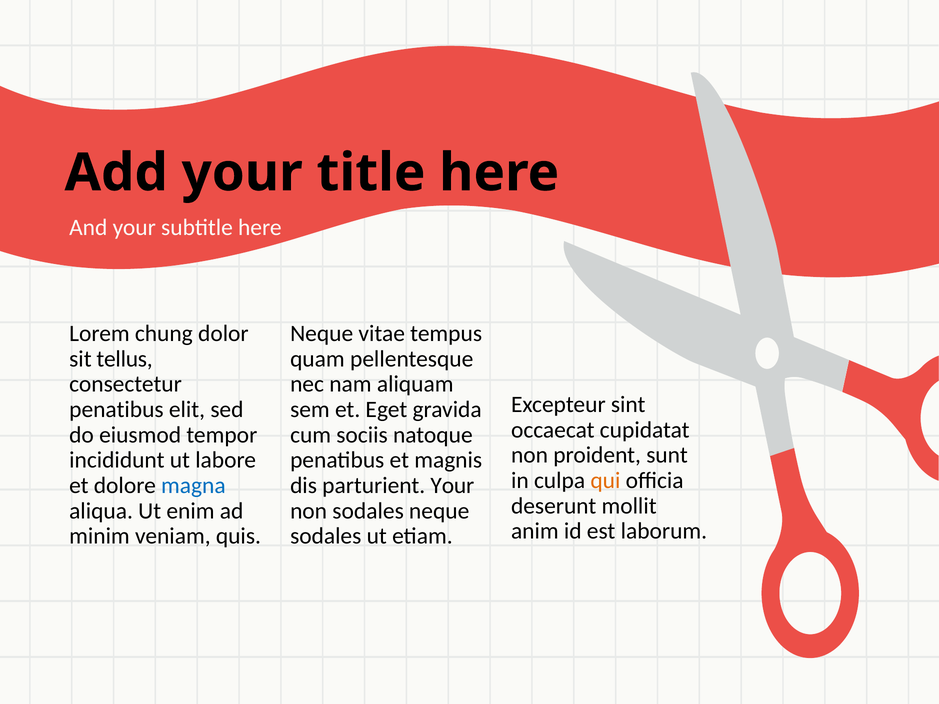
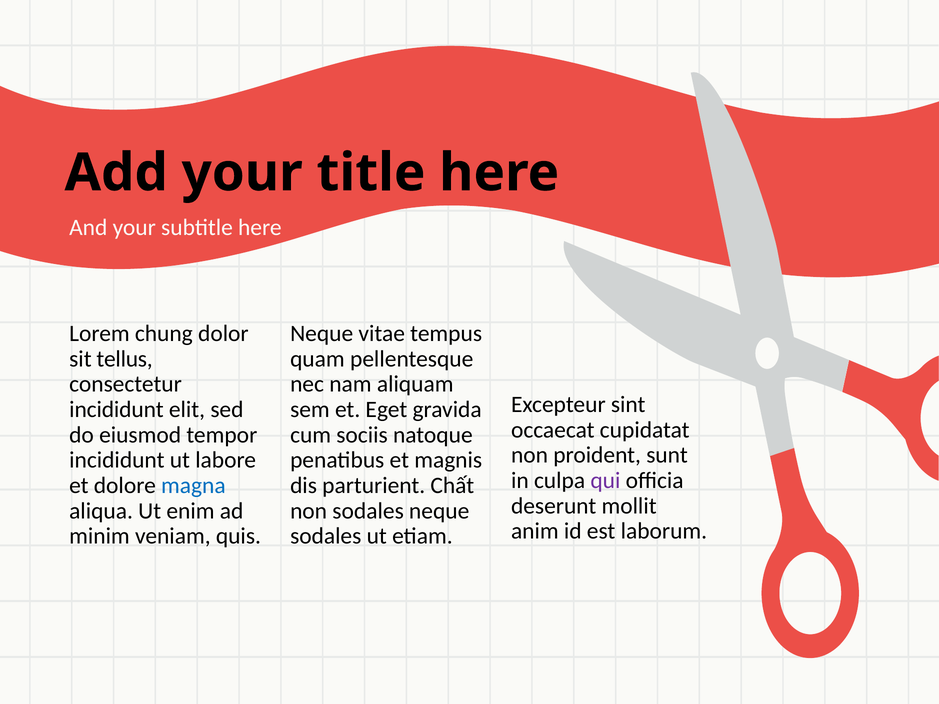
penatibus: penatibus -> incididunt (116, 410)
qui colour: orange -> purple (605, 481)
parturient Your: Your -> Chất (452, 486)
